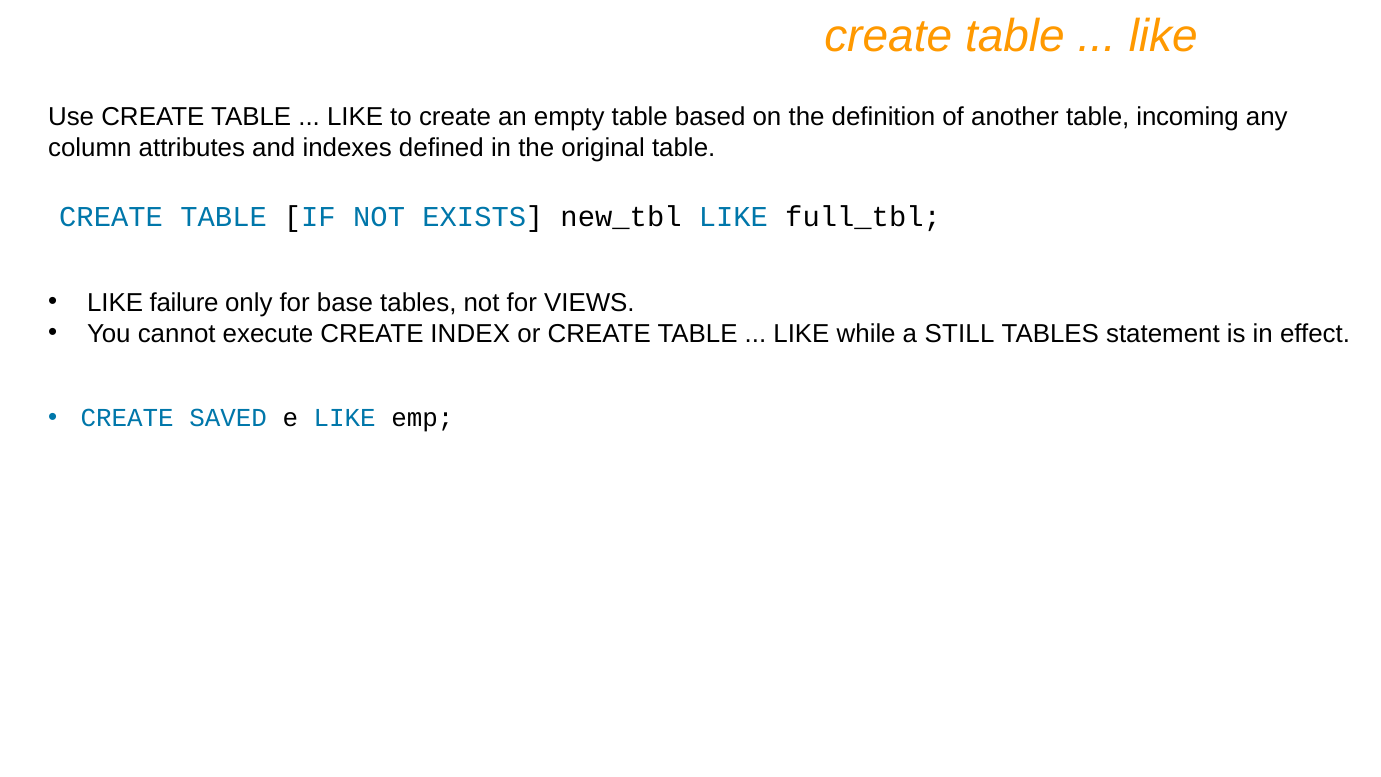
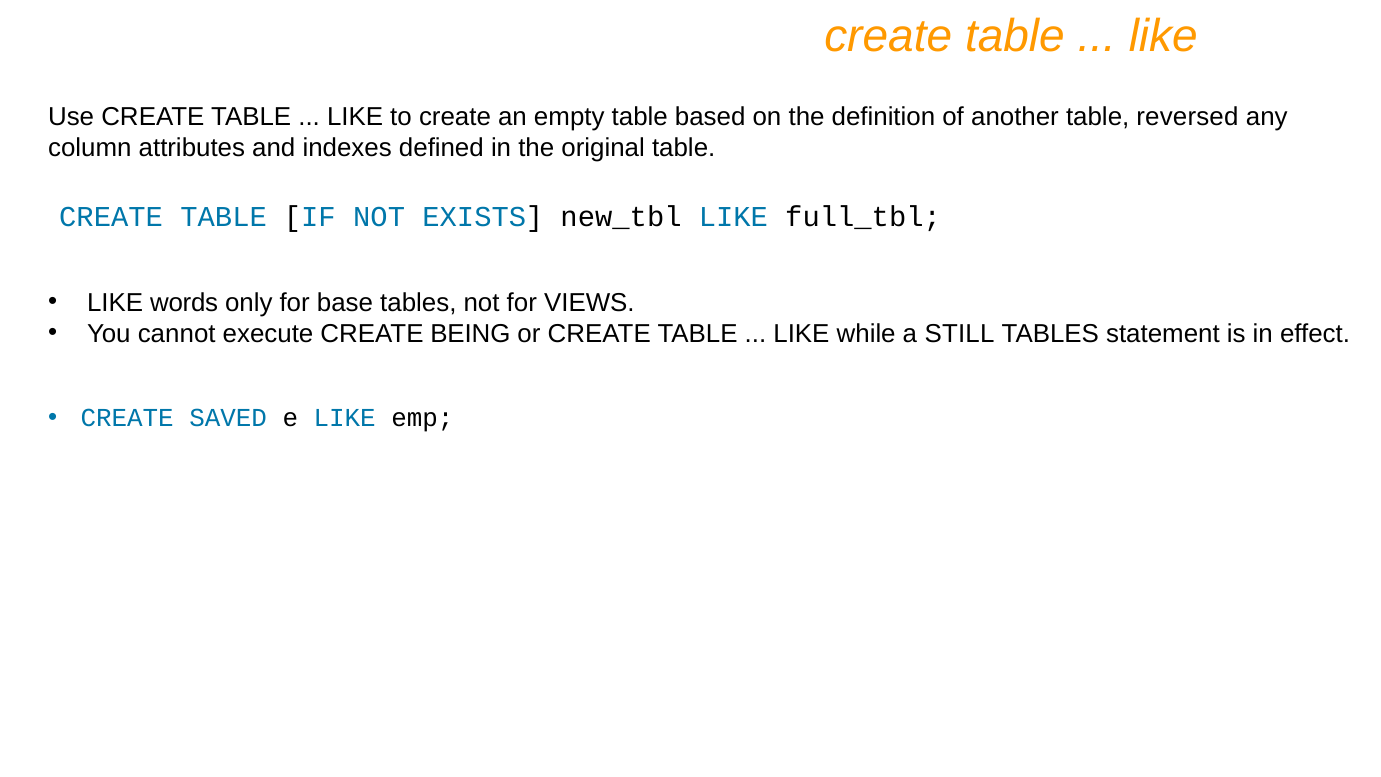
incoming: incoming -> reversed (1187, 117)
failure: failure -> words (184, 302)
INDEX: INDEX -> BEING (470, 334)
